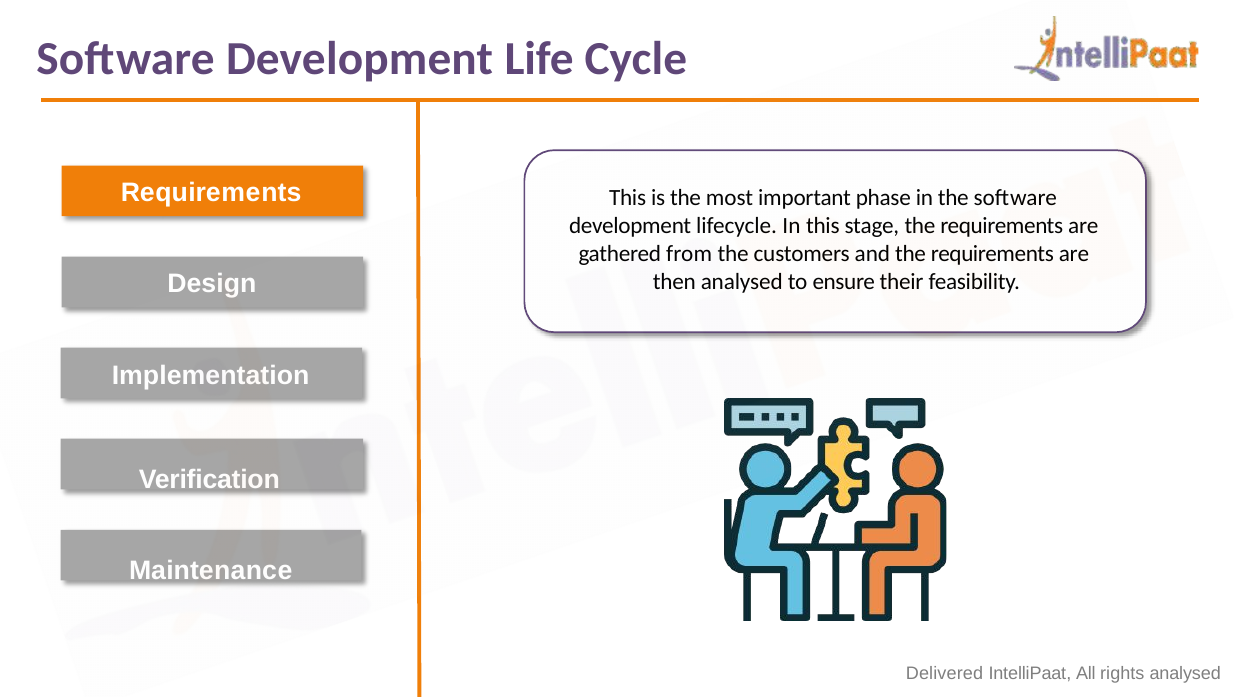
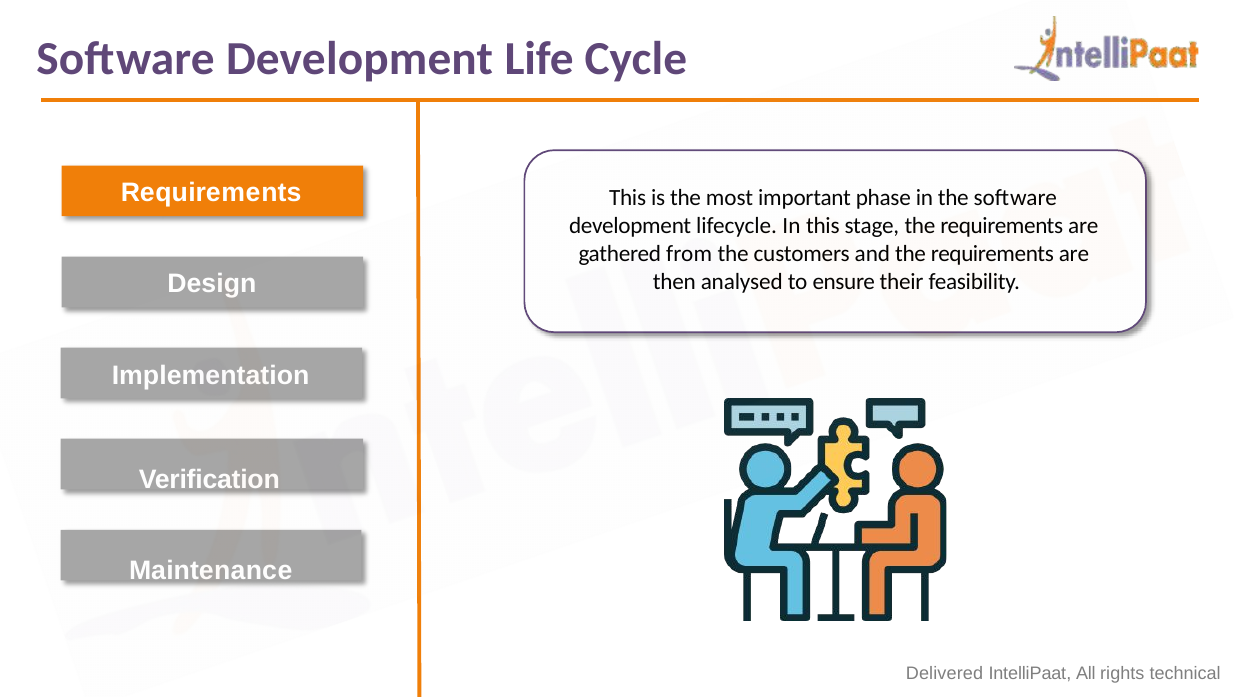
rights analysed: analysed -> technical (1185, 674)
